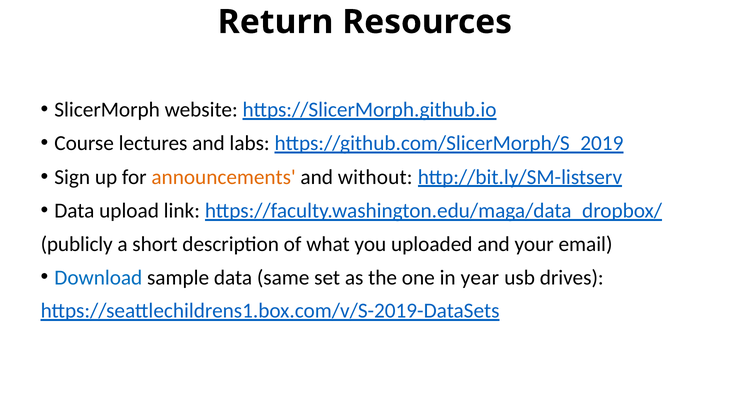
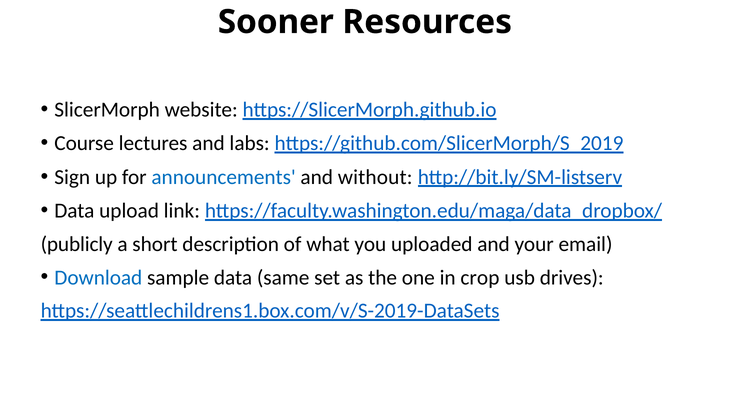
Return: Return -> Sooner (276, 22)
announcements colour: orange -> blue (224, 177)
year: year -> crop (480, 277)
